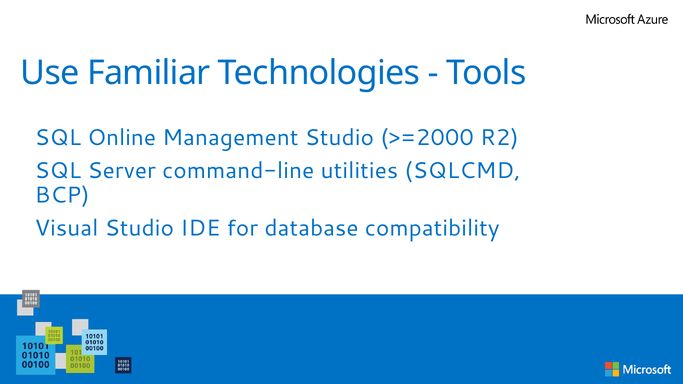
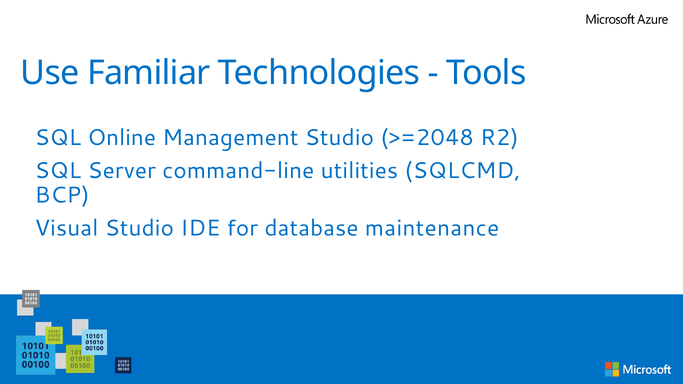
>=2000: >=2000 -> >=2048 (427, 138)
compatibility: compatibility -> maintenance (432, 228)
